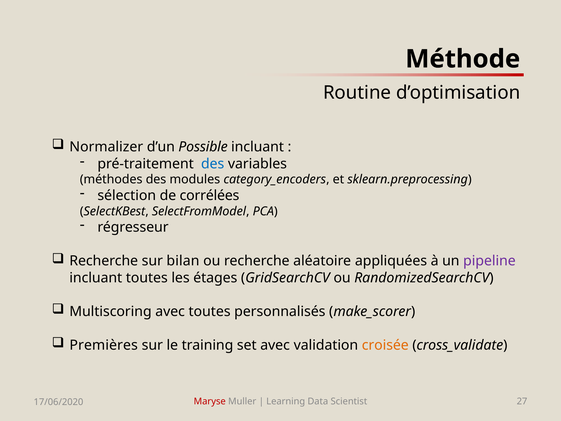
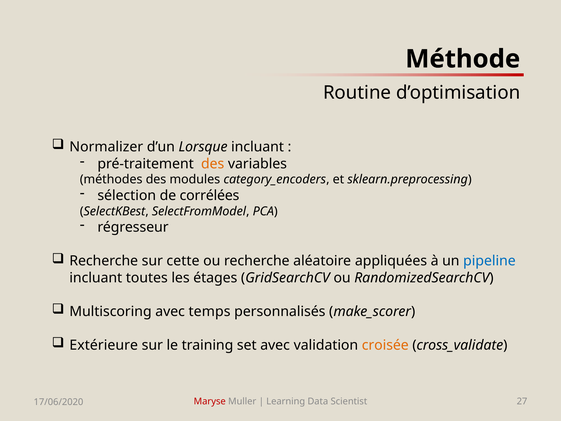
Possible: Possible -> Lorsque (203, 147)
des colour: blue -> orange (213, 164)
bilan: bilan -> cette (183, 261)
pipeline colour: purple -> blue (489, 261)
avec toutes: toutes -> temps (210, 311)
Premières: Premières -> Extérieure (104, 345)
